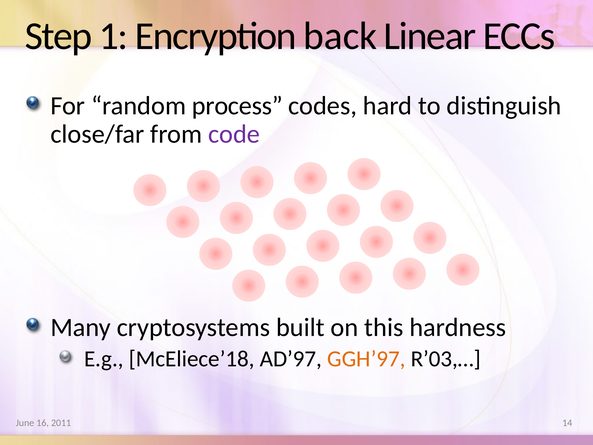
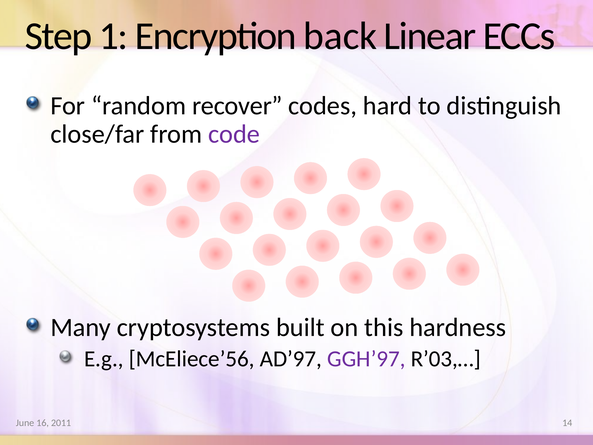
process: process -> recover (237, 106)
McEliece’18: McEliece’18 -> McEliece’56 (192, 359)
GGH’97 colour: orange -> purple (366, 359)
